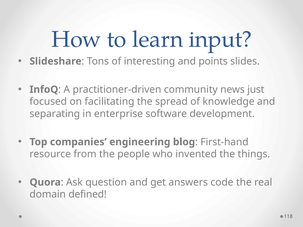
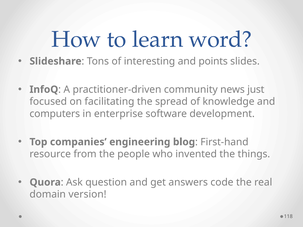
input: input -> word (220, 39)
separating: separating -> computers (55, 114)
defined: defined -> version (87, 195)
